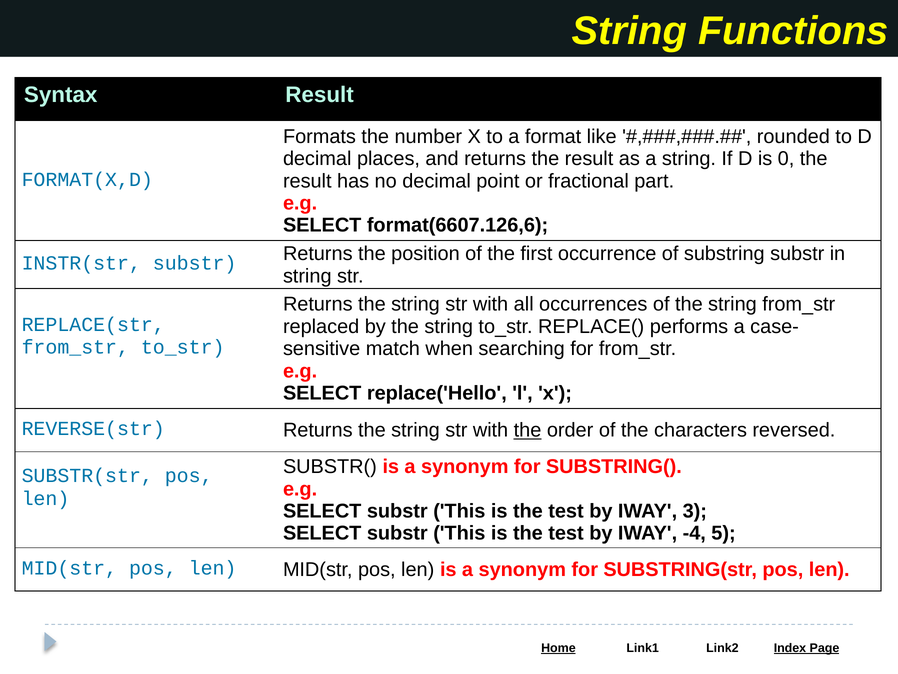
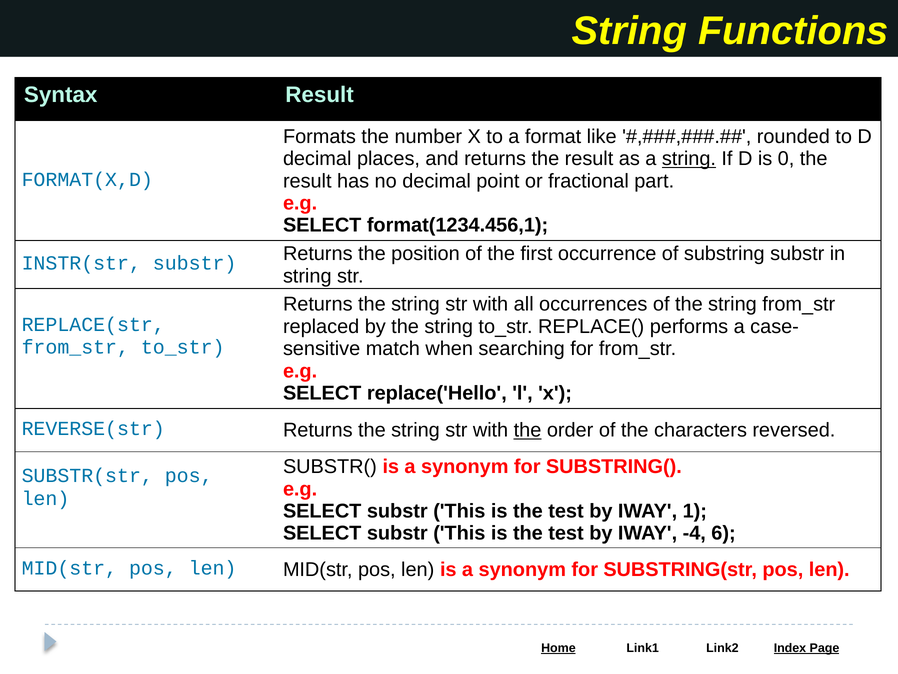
string underline: none -> present (689, 159)
format(6607.126,6: format(6607.126,6 -> format(1234.456,1 (458, 225)
3: 3 -> 1 (695, 511)
5: 5 -> 6 (724, 533)
